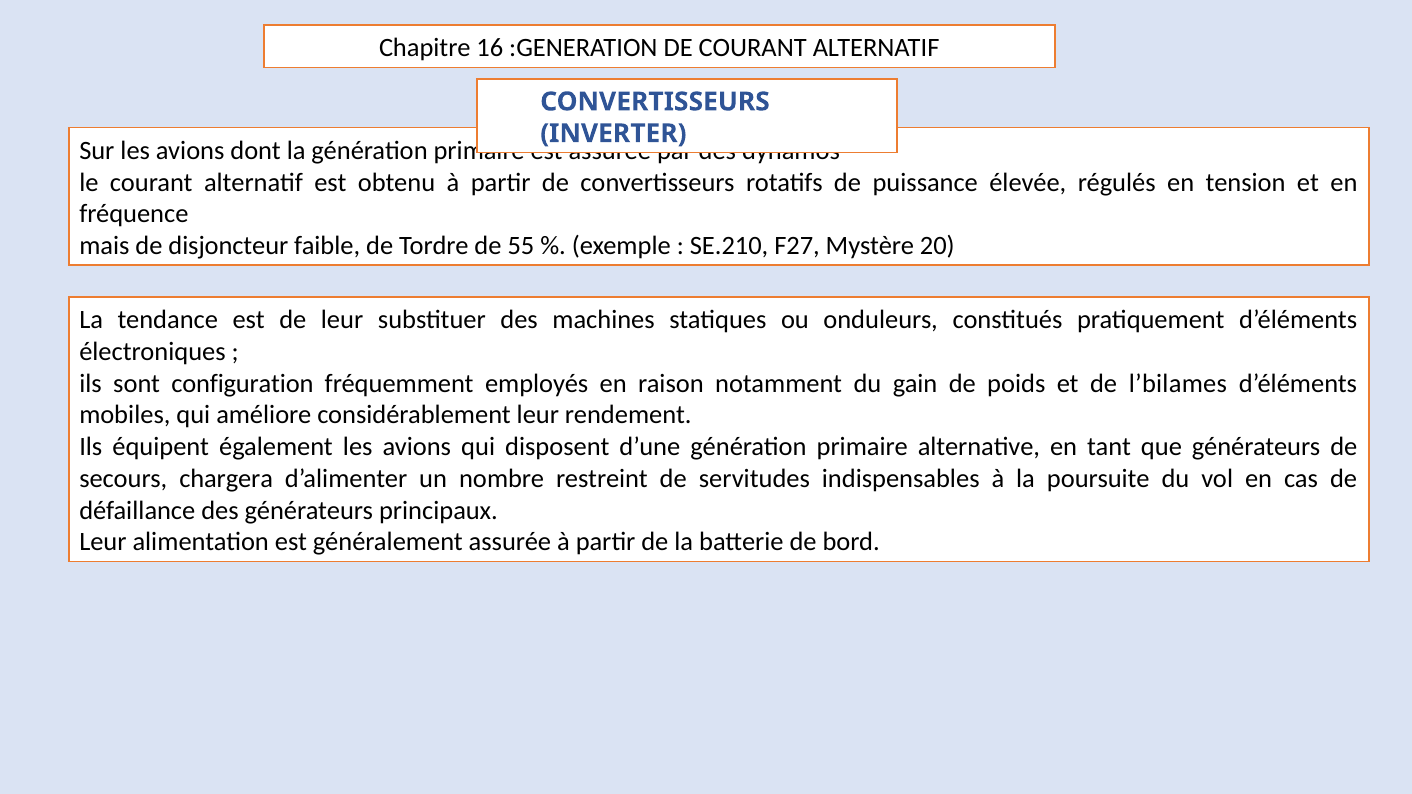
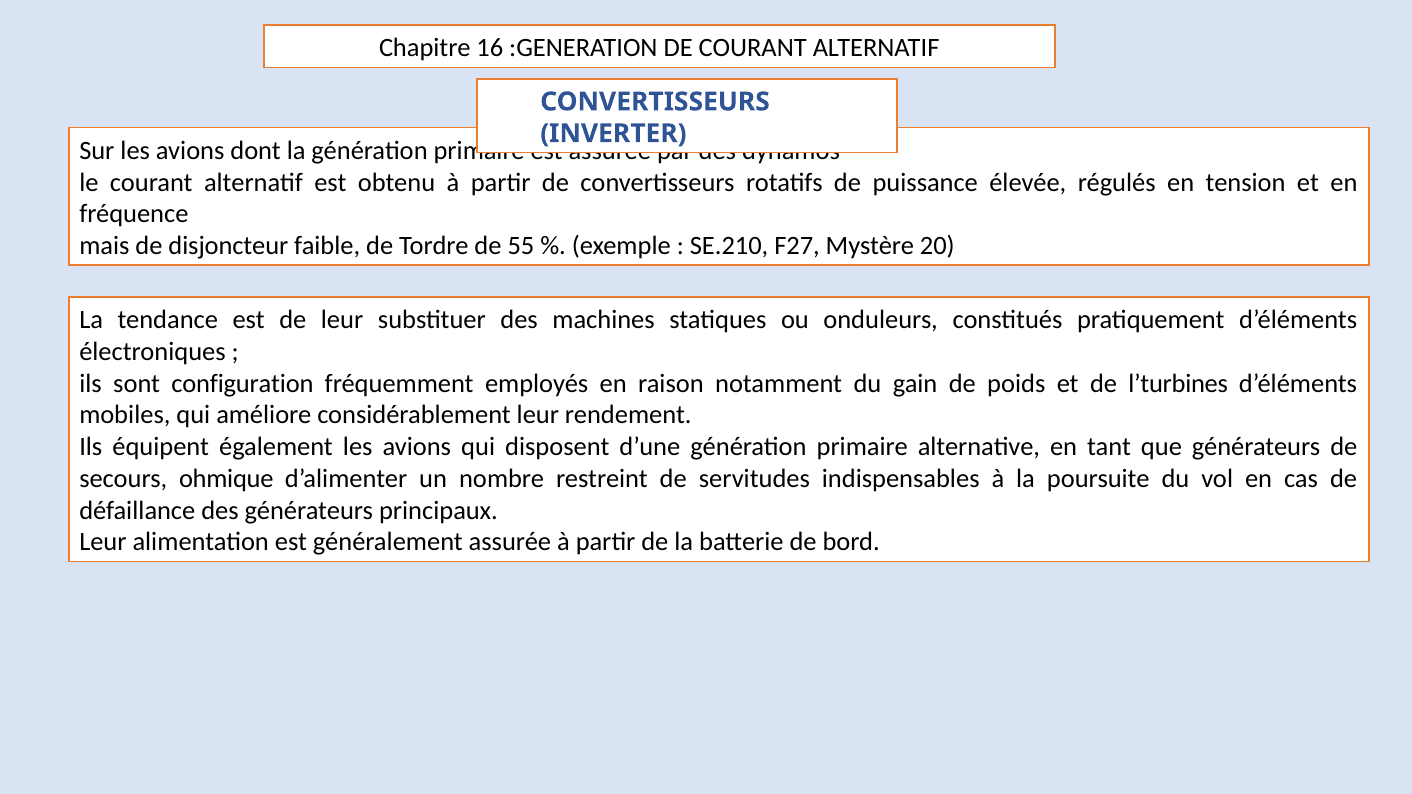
l’bilames: l’bilames -> l’turbines (1178, 384)
chargera: chargera -> ohmique (226, 479)
